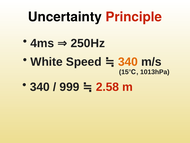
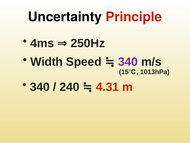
White: White -> Width (47, 62)
340 colour: orange -> purple (128, 62)
999: 999 -> 240 (69, 87)
2.58: 2.58 -> 4.31 (107, 87)
